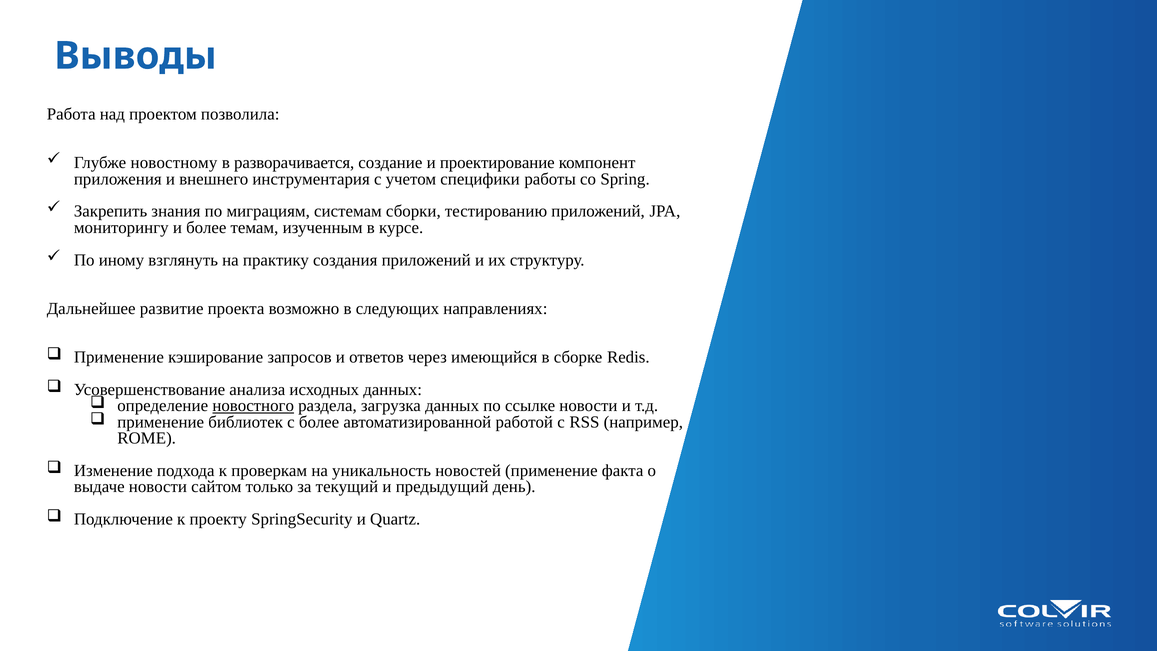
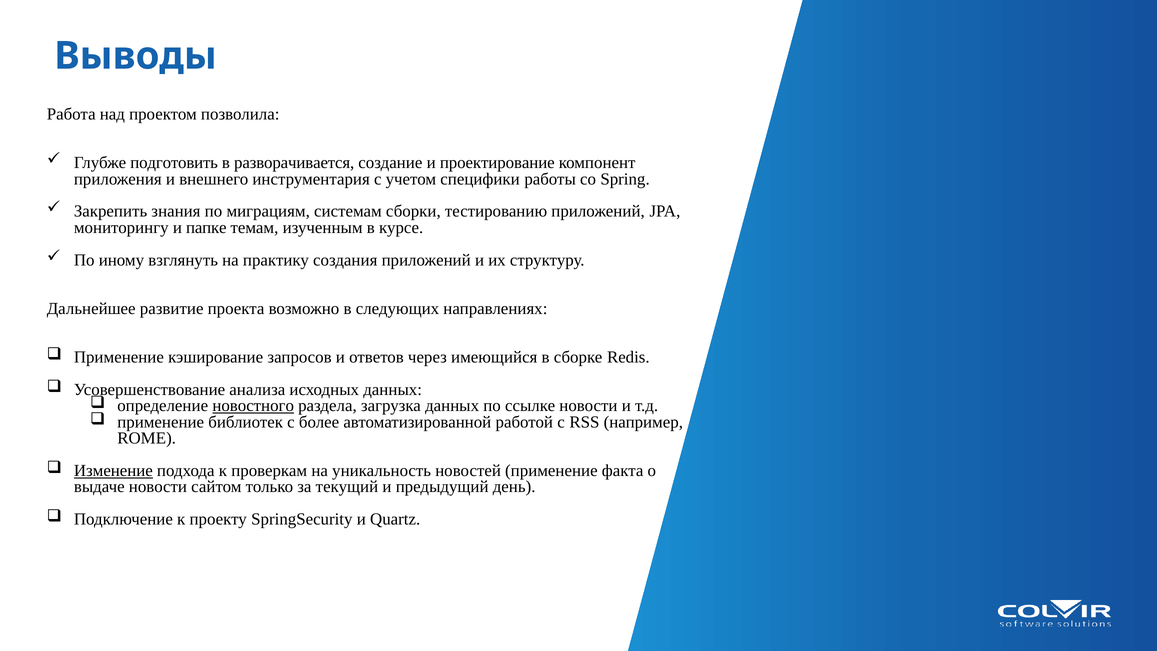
новостному: новостному -> подготовить (174, 163)
и более: более -> папке (206, 227)
Изменение underline: none -> present (113, 470)
